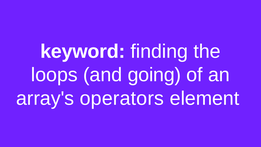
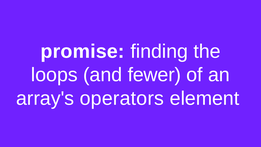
keyword: keyword -> promise (83, 51)
going: going -> fewer (154, 75)
